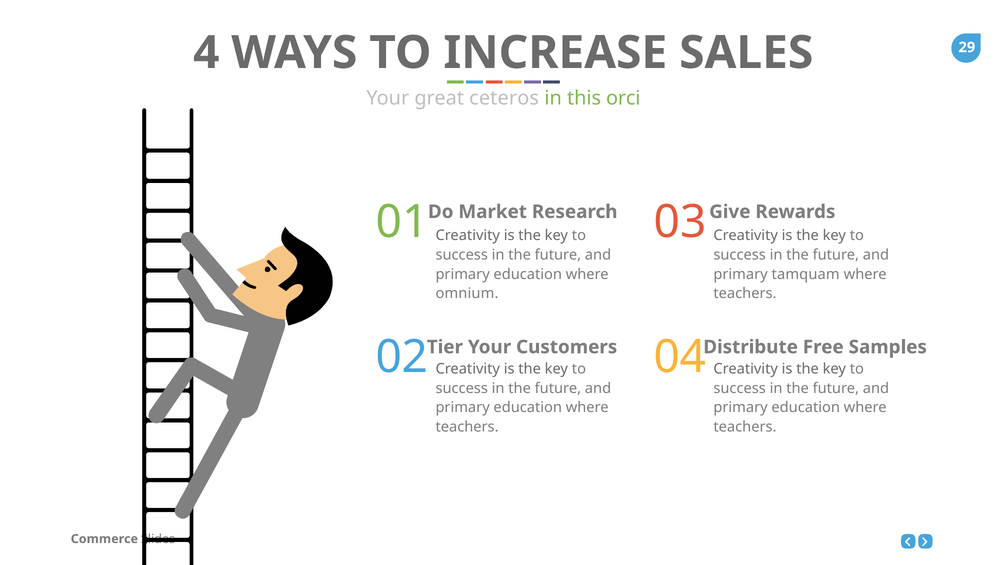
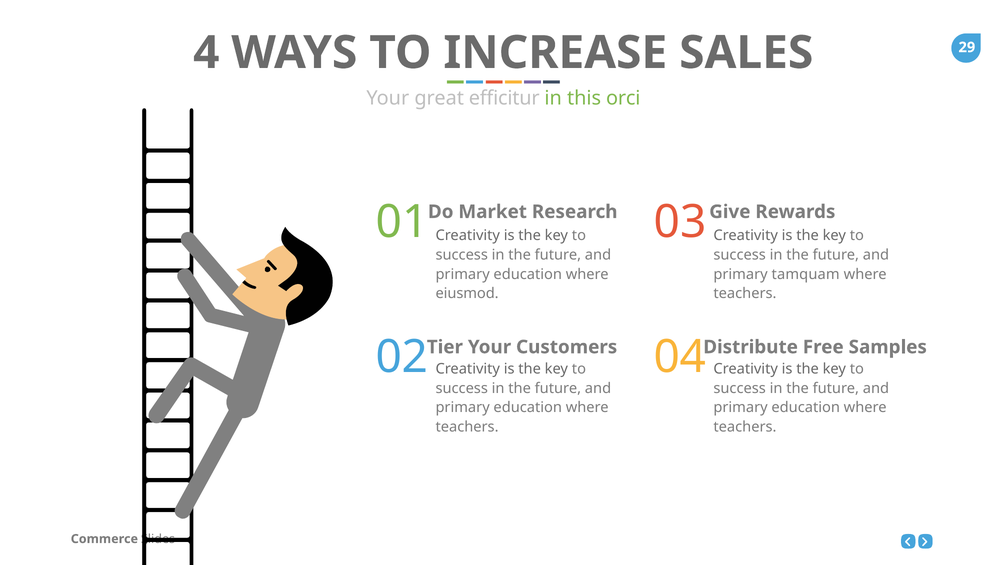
ceteros: ceteros -> efficitur (504, 98)
omnium: omnium -> eiusmod (467, 294)
